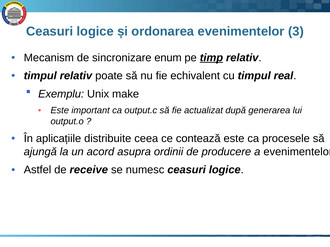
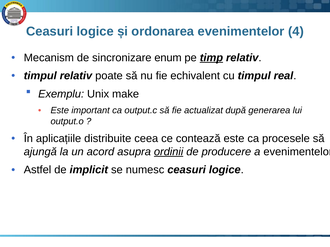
3: 3 -> 4 (296, 32)
ordinii underline: none -> present (169, 152)
receive: receive -> implicit (89, 170)
